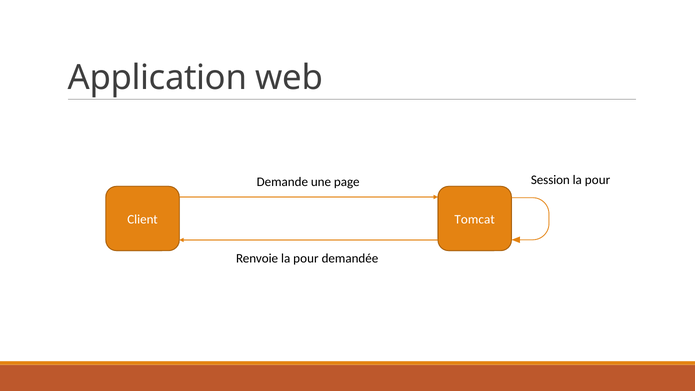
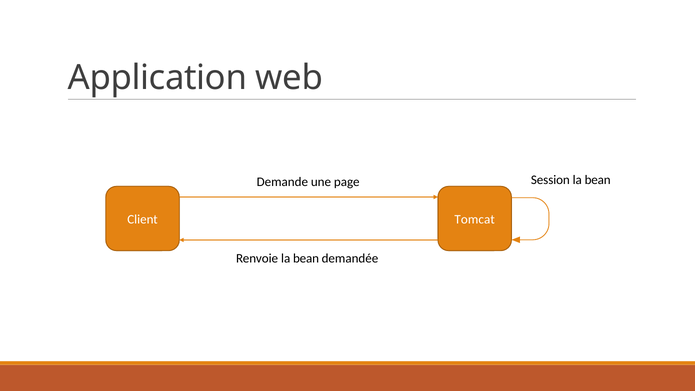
pour: pour -> bean (598, 180)
Renvoie la pour: pour -> bean (306, 259)
